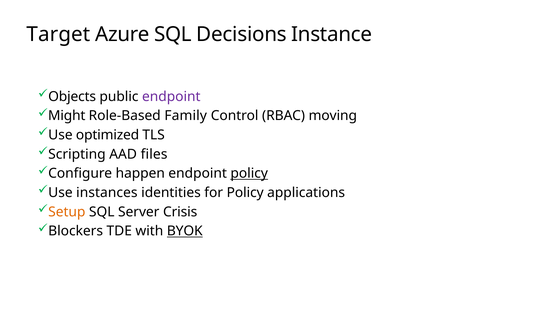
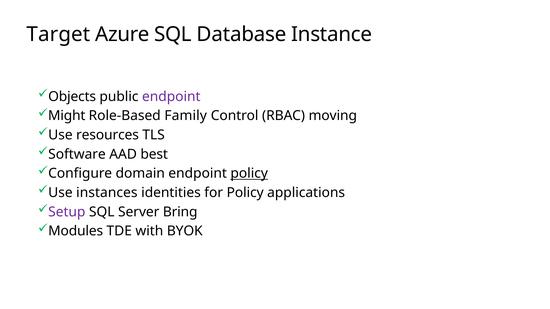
Decisions: Decisions -> Database (242, 34)
optimized: optimized -> resources (108, 135)
Scripting: Scripting -> Software (77, 154)
files: files -> best (154, 154)
happen: happen -> domain (140, 174)
Setup colour: orange -> purple (67, 212)
Crisis: Crisis -> Bring (180, 212)
Blockers: Blockers -> Modules (76, 231)
BYOK underline: present -> none (185, 231)
